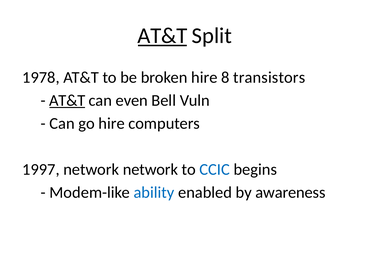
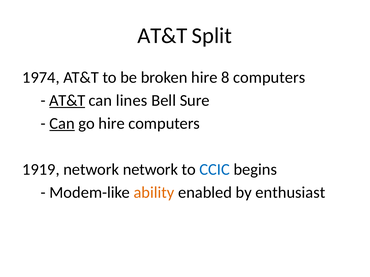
AT&T underline: present -> none (162, 36)
1978: 1978 -> 1974 (41, 78)
8 transistors: transistors -> computers (269, 78)
even: even -> lines (132, 101)
Vuln: Vuln -> Sure (195, 101)
Can underline: none -> present (62, 124)
1997: 1997 -> 1919 (41, 170)
ability colour: blue -> orange (154, 193)
awareness: awareness -> enthusiast (290, 193)
